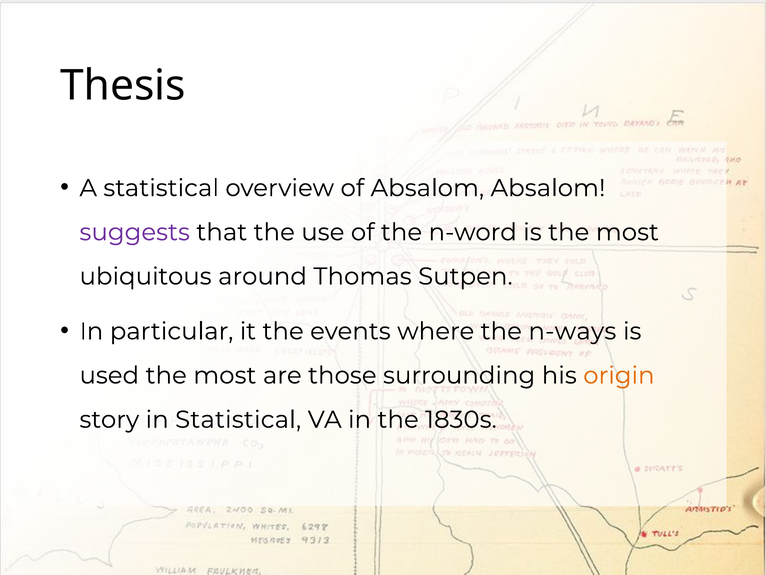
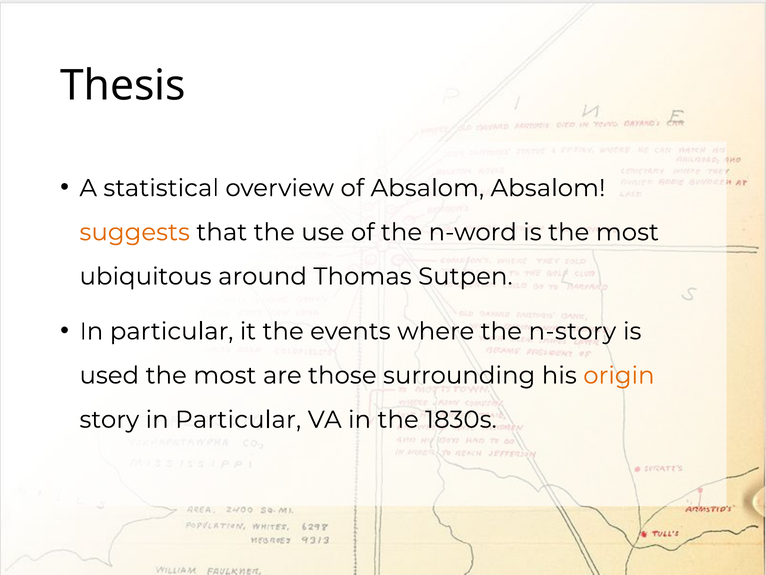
suggests colour: purple -> orange (135, 232)
n-ways: n-ways -> n-story (572, 331)
story in Statistical: Statistical -> Particular (238, 419)
